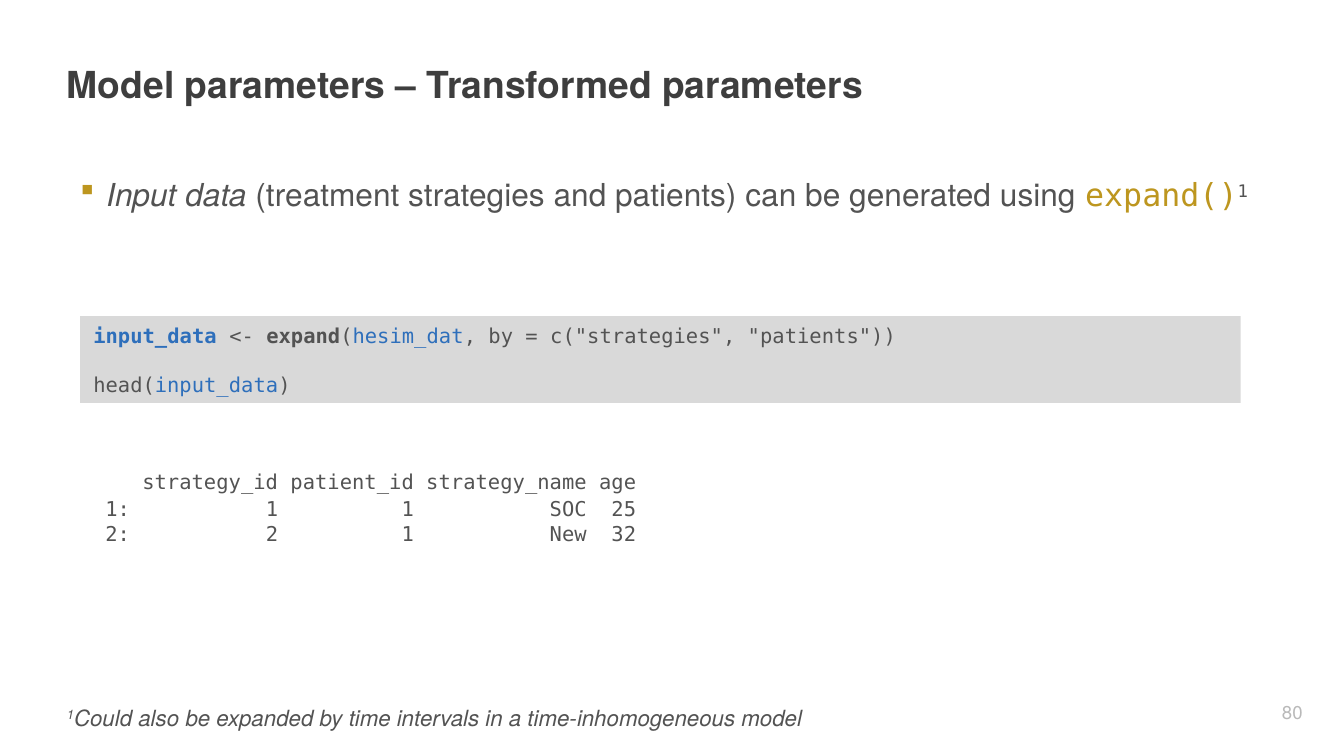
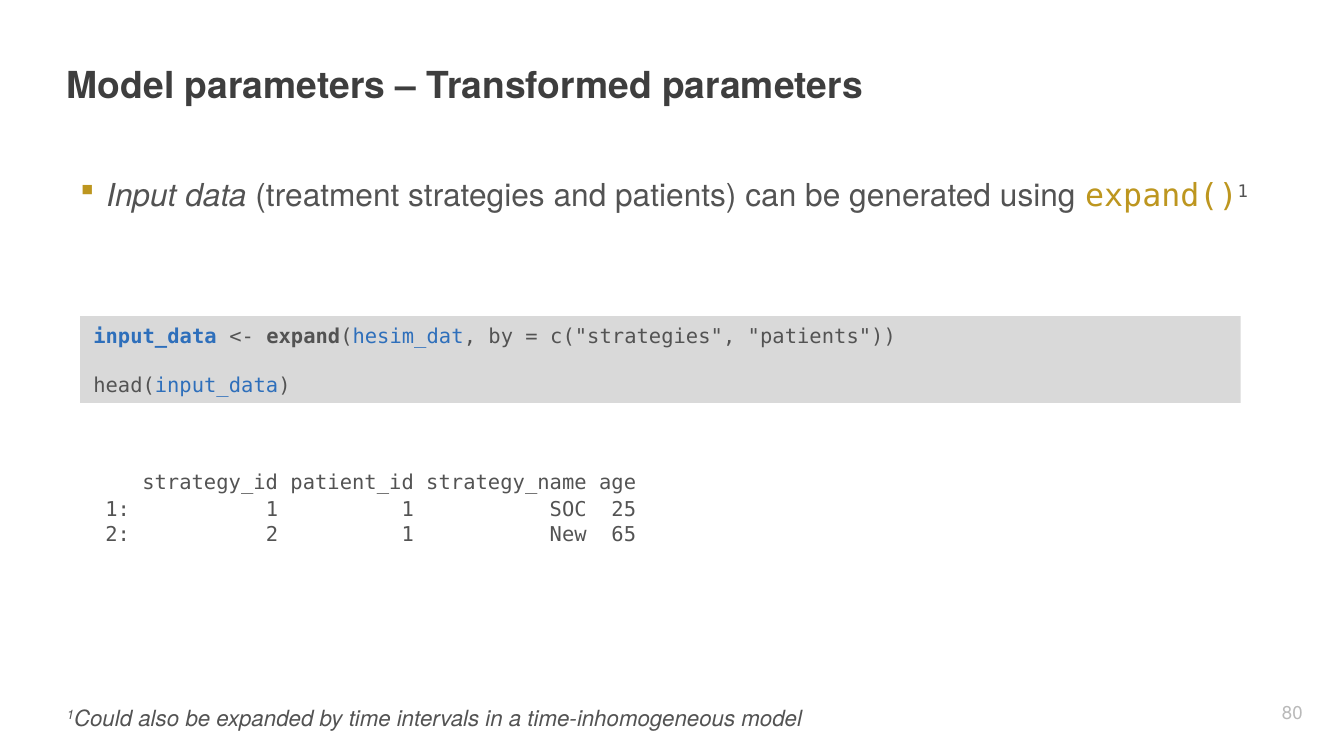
32: 32 -> 65 (624, 534)
